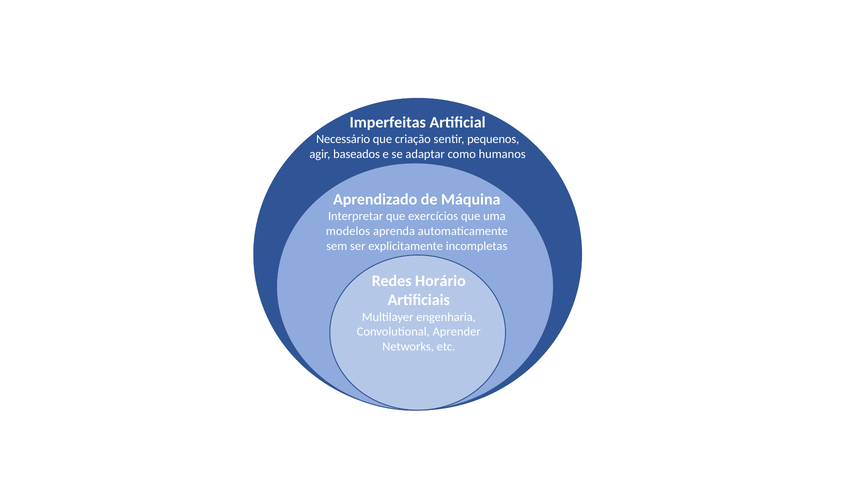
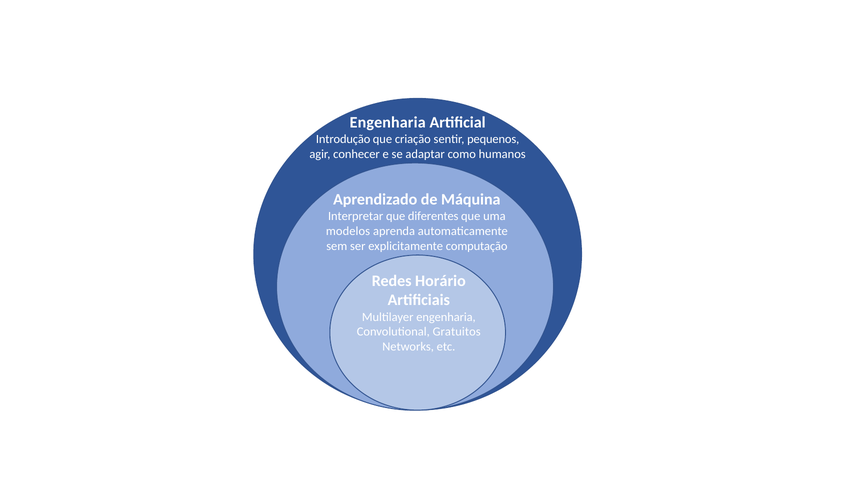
Imperfeitas: Imperfeitas -> Engenharia (388, 122)
Necessário: Necessário -> Introdução (343, 139)
baseados: baseados -> conhecer (357, 154)
exercícios: exercícios -> diferentes (433, 216)
incompletas: incompletas -> computação (477, 246)
Aprender: Aprender -> Gratuitos (457, 332)
